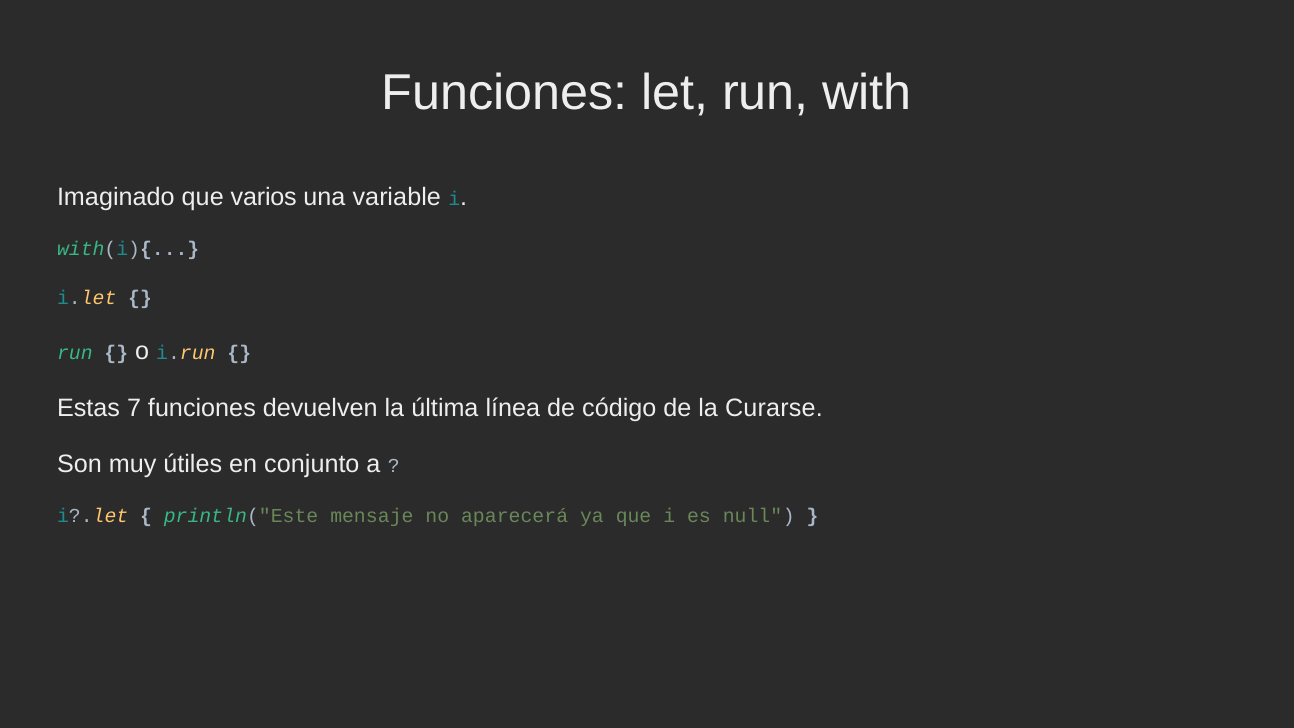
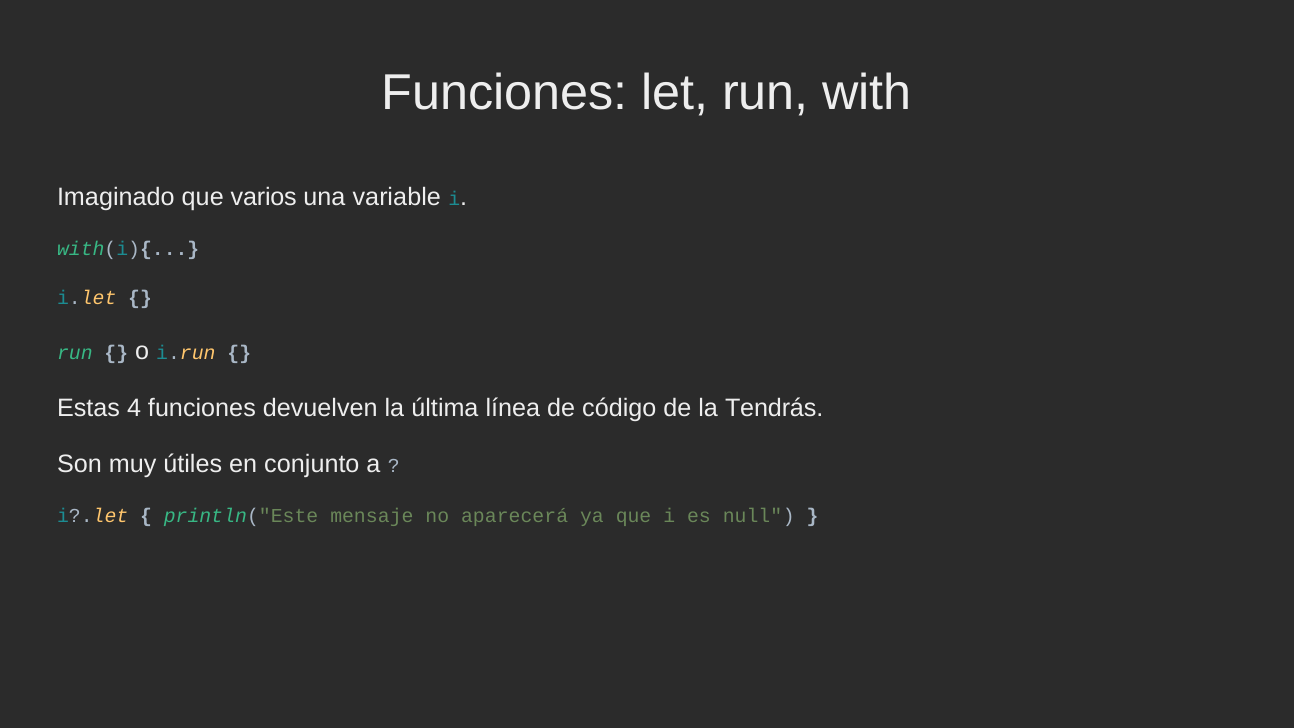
7: 7 -> 4 (134, 408)
Curarse: Curarse -> Tendrás (774, 408)
